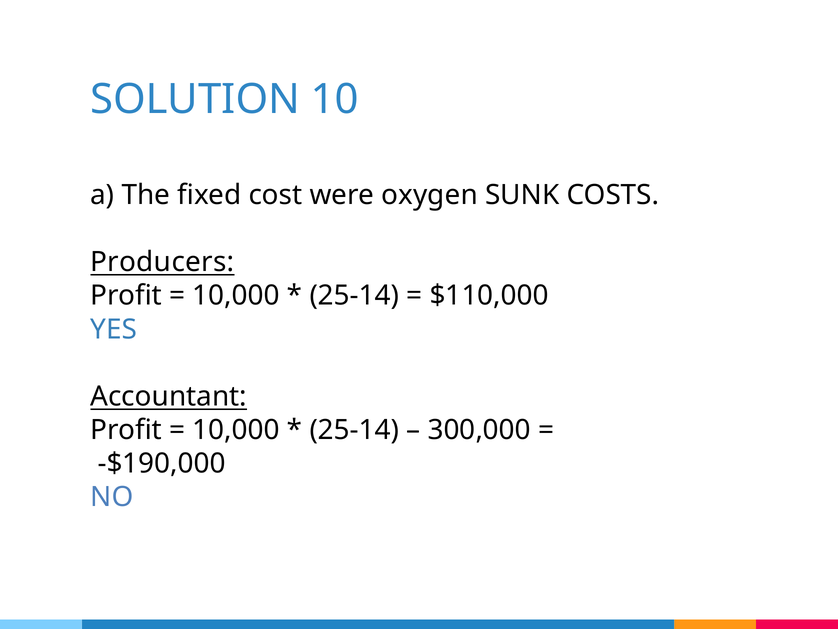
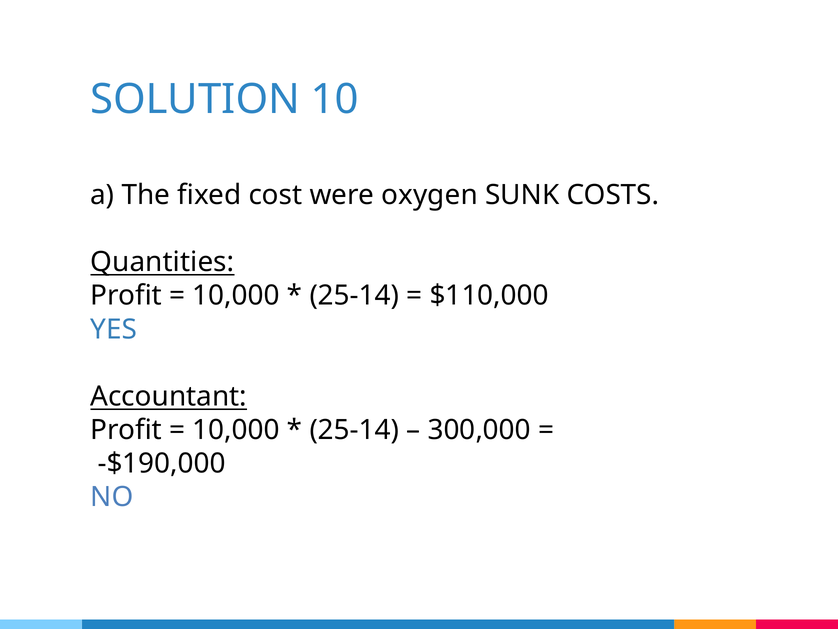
Producers: Producers -> Quantities (162, 262)
